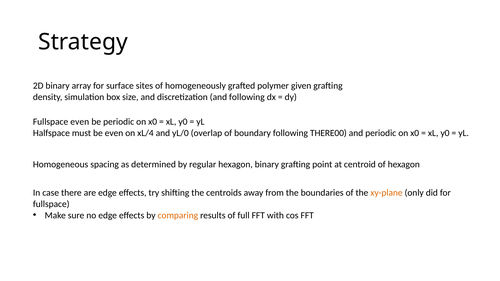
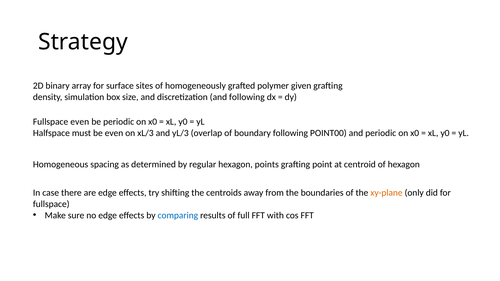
xL/4: xL/4 -> xL/3 (145, 133)
yL/0: yL/0 -> yL/3 (180, 133)
THERE00: THERE00 -> POINT00 (328, 133)
hexagon binary: binary -> points (267, 164)
comparing colour: orange -> blue (178, 216)
